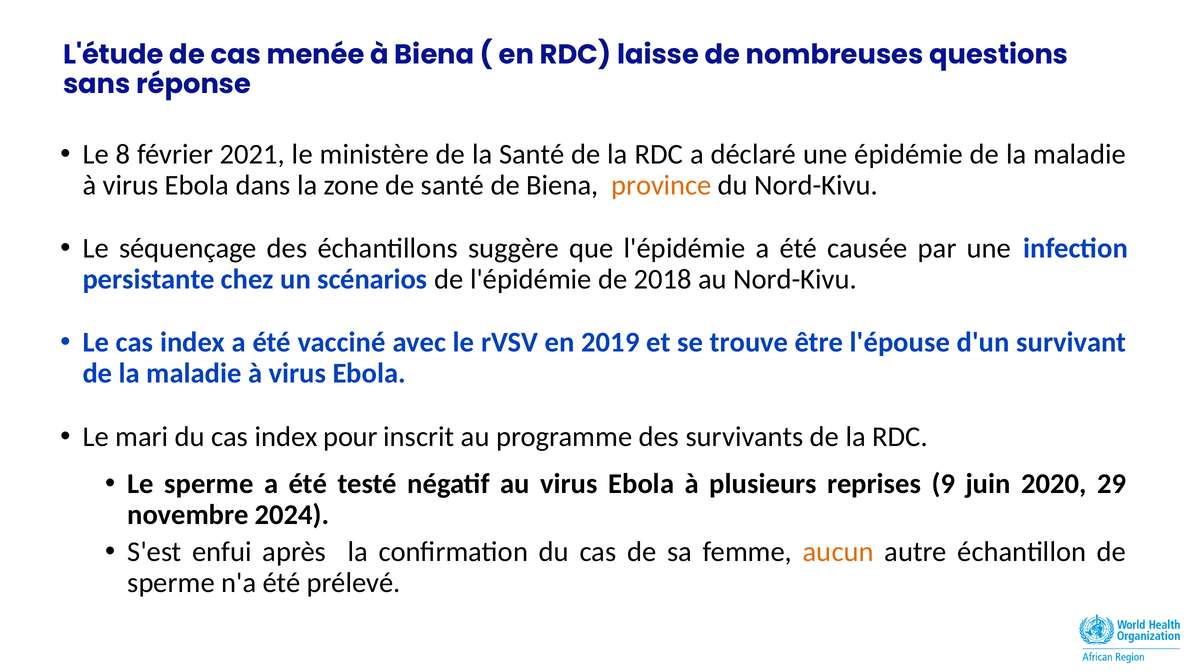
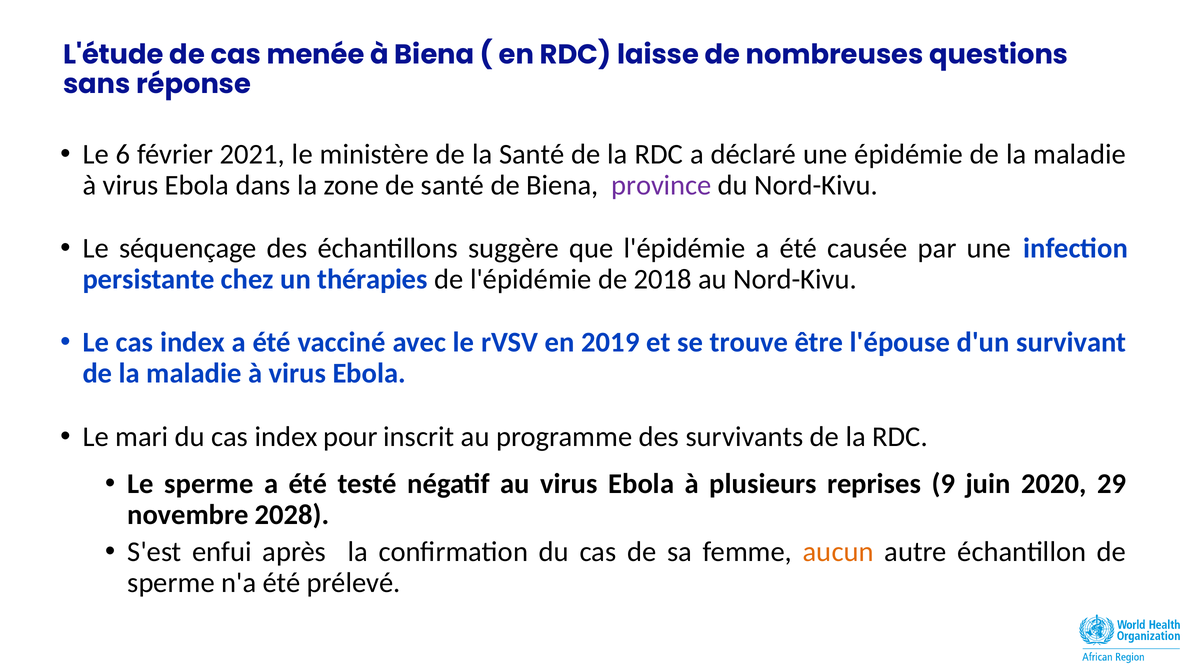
8: 8 -> 6 (123, 154)
province colour: orange -> purple (661, 185)
scénarios: scénarios -> thérapies (372, 279)
2024: 2024 -> 2028 (292, 514)
